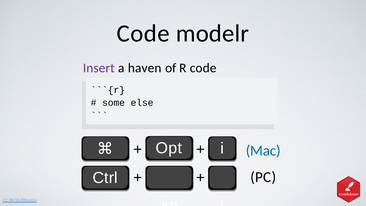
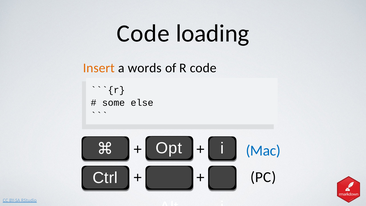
modelr: modelr -> loading (213, 33)
Insert colour: purple -> orange (99, 68)
haven: haven -> words (145, 68)
